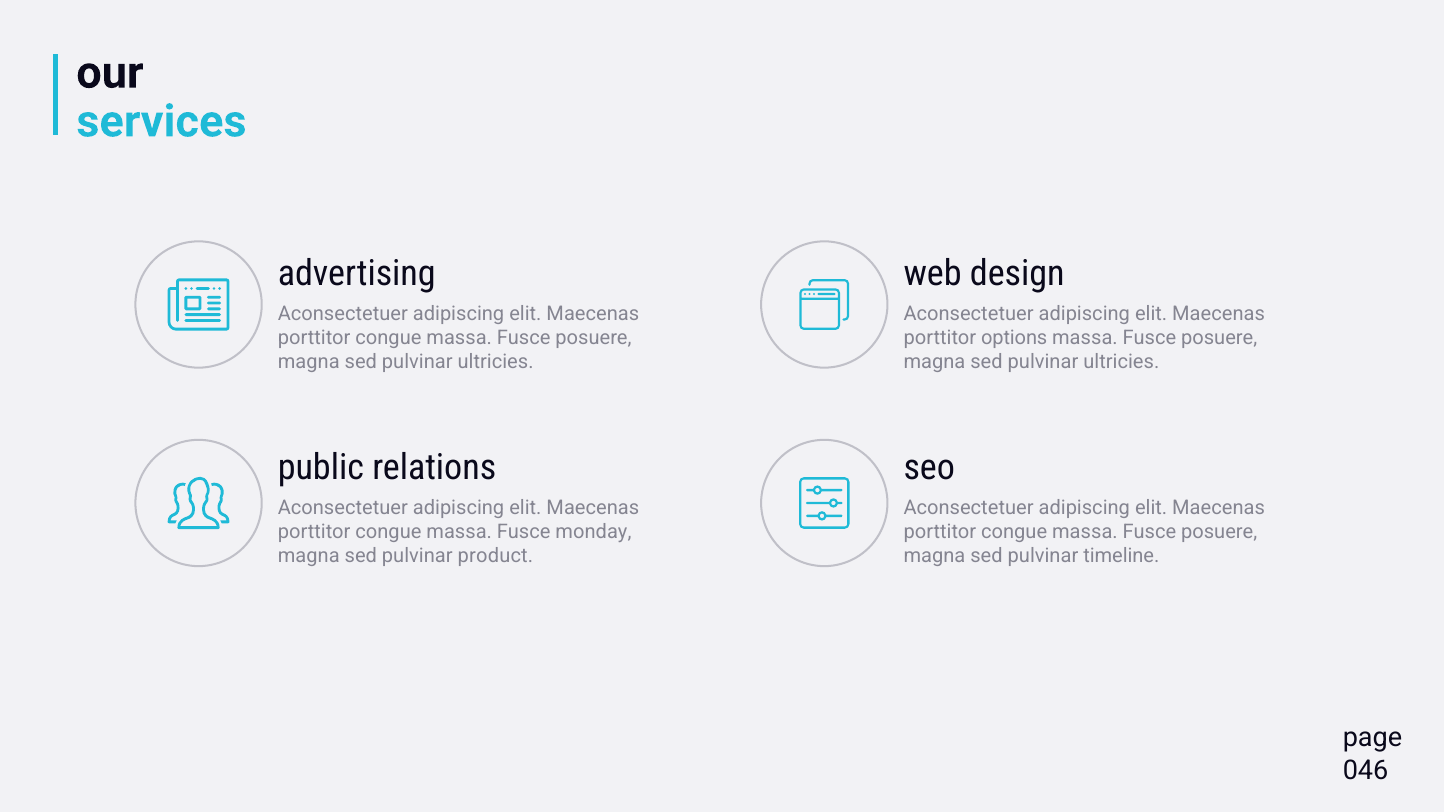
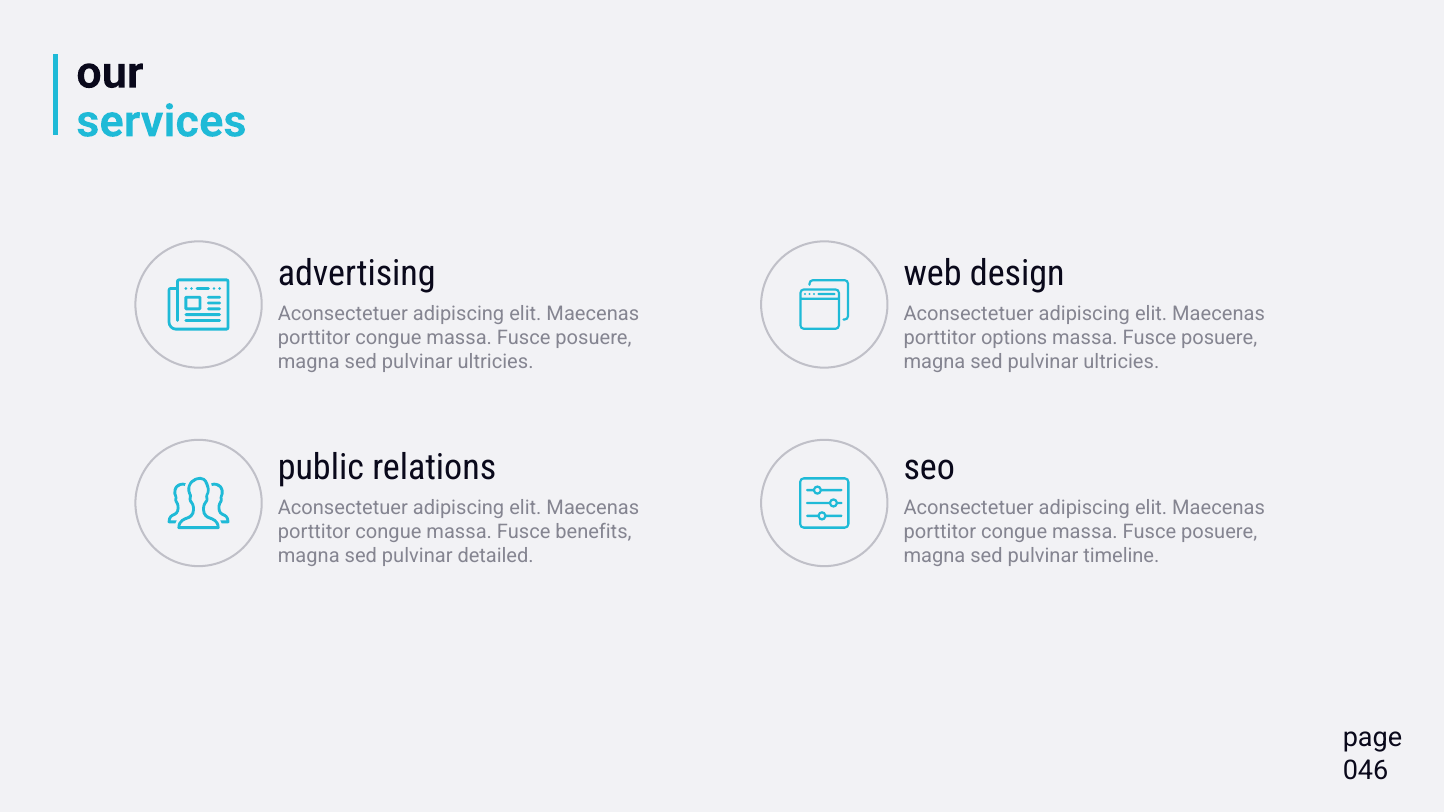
monday: monday -> benefits (593, 532)
product: product -> detailed (496, 556)
